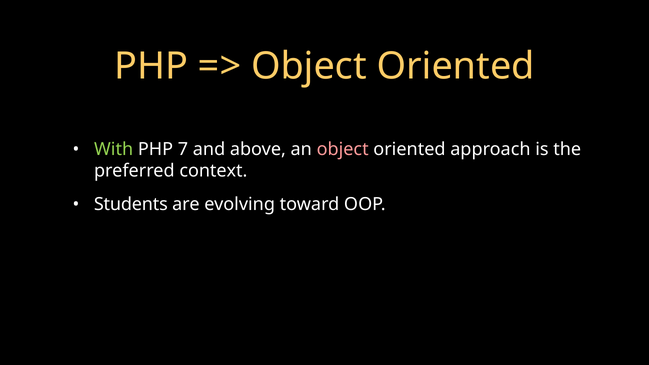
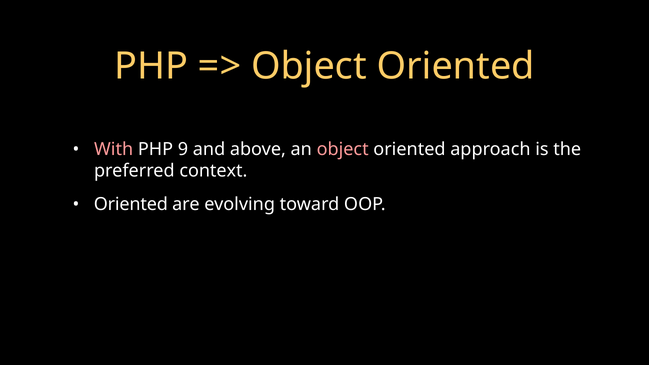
With colour: light green -> pink (114, 149)
7: 7 -> 9 (183, 149)
Students: Students -> Oriented (131, 204)
